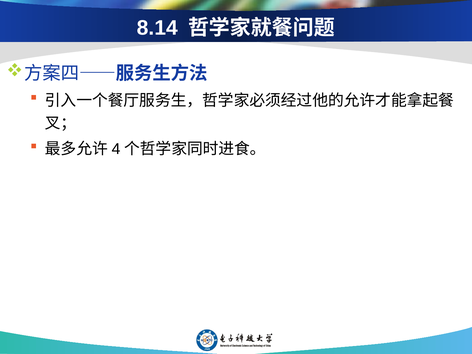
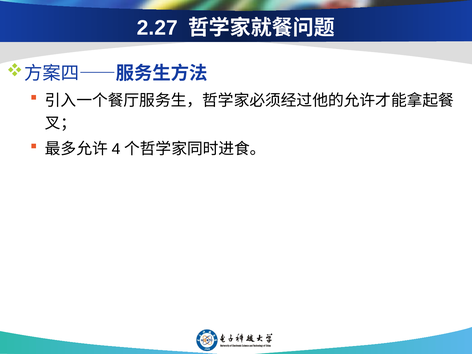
8.14: 8.14 -> 2.27 (157, 28)
